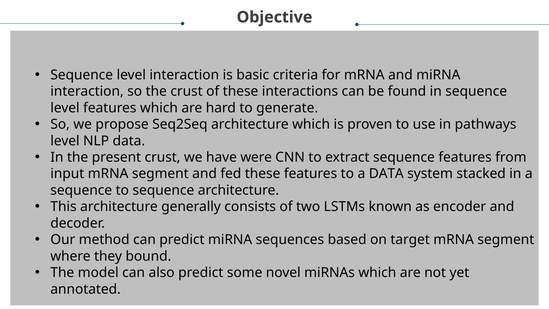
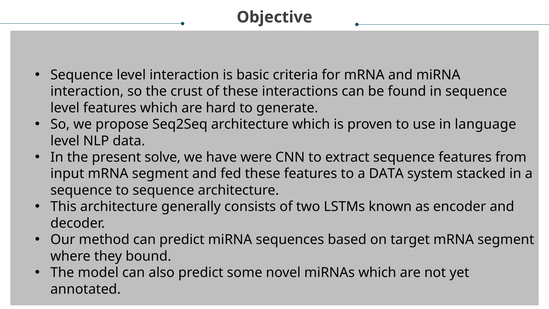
pathways: pathways -> language (485, 124)
present crust: crust -> solve (163, 157)
